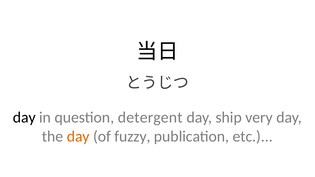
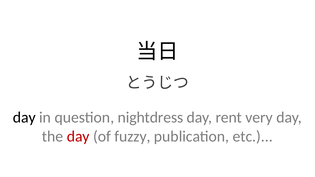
detergent: detergent -> nightdress (150, 118)
ship: ship -> rent (229, 118)
day colour: orange -> red (78, 137)
